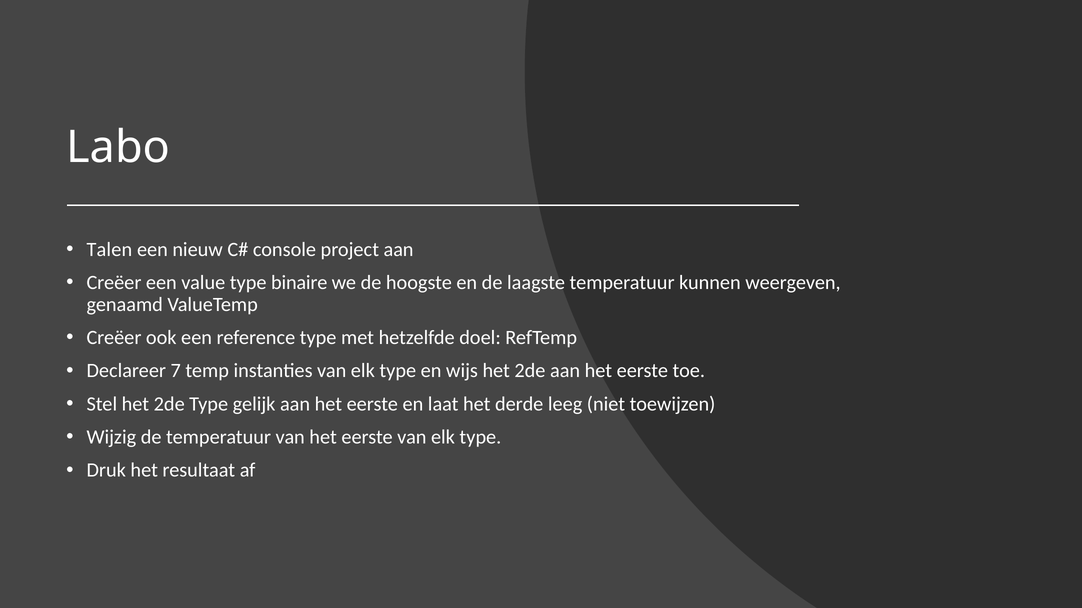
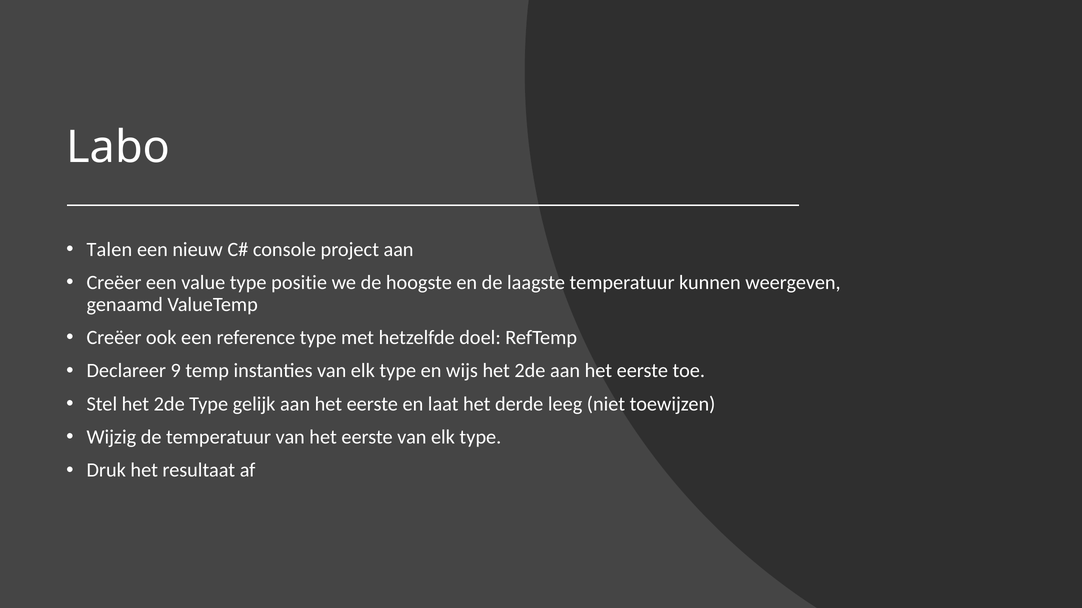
binaire: binaire -> positie (299, 283)
7: 7 -> 9 (176, 371)
